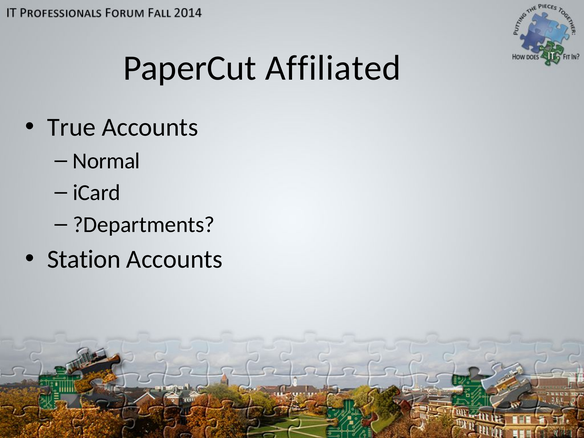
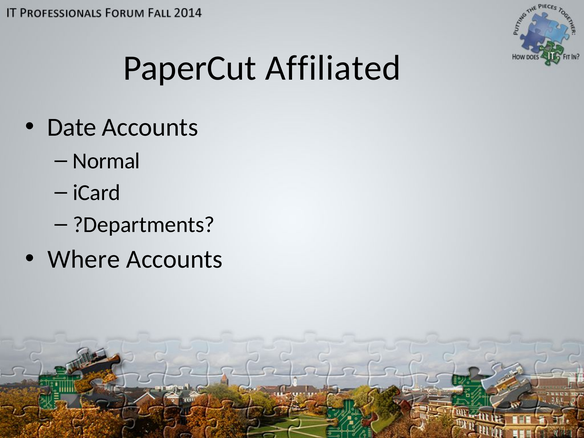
True: True -> Date (72, 127)
Station: Station -> Where (84, 259)
